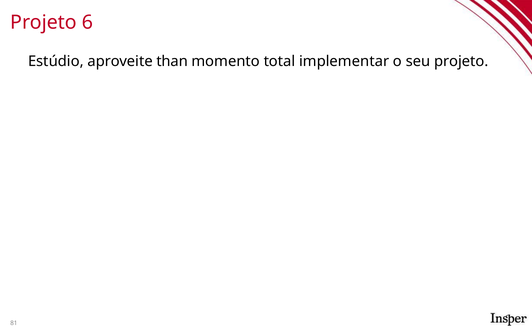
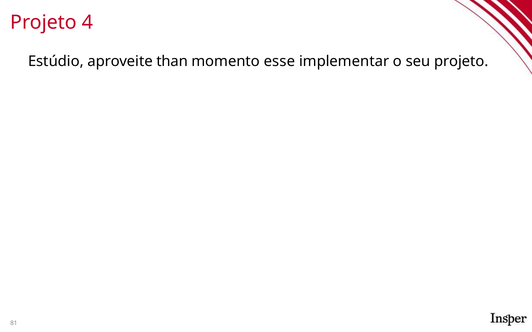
6: 6 -> 4 (88, 22)
total: total -> esse (279, 61)
